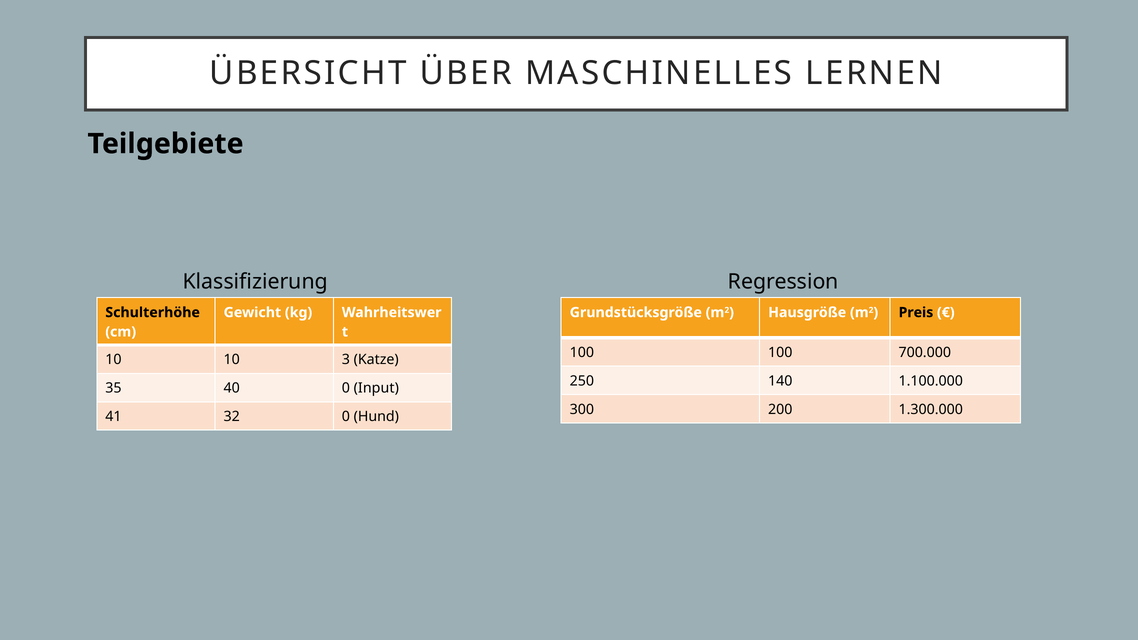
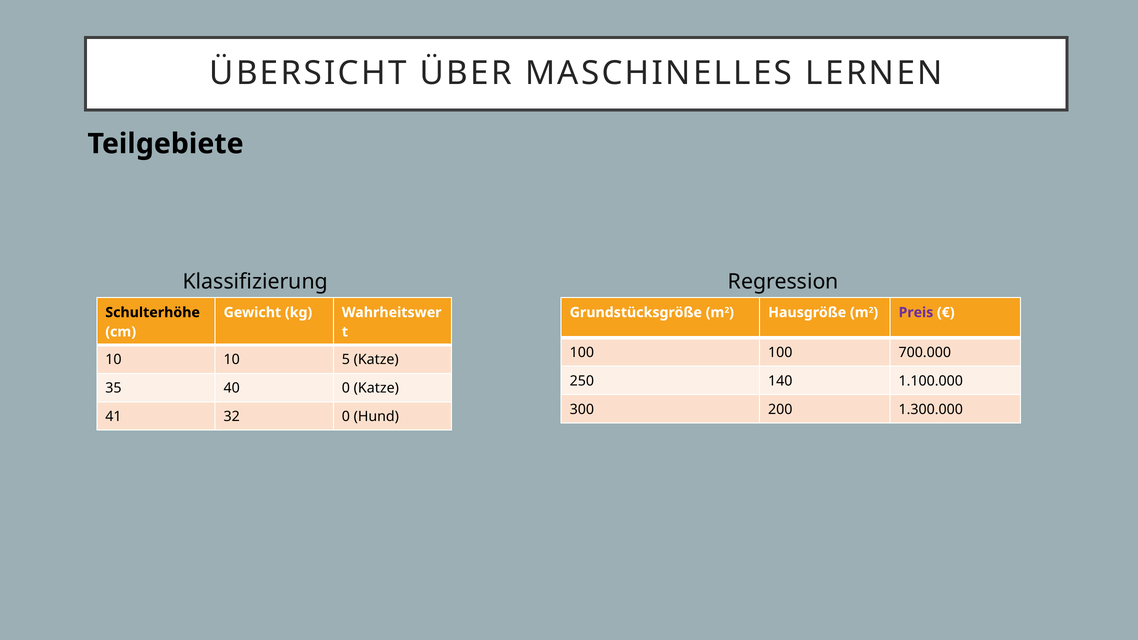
Preis colour: black -> purple (916, 313)
3: 3 -> 5 (346, 360)
0 Input: Input -> Katze (376, 388)
